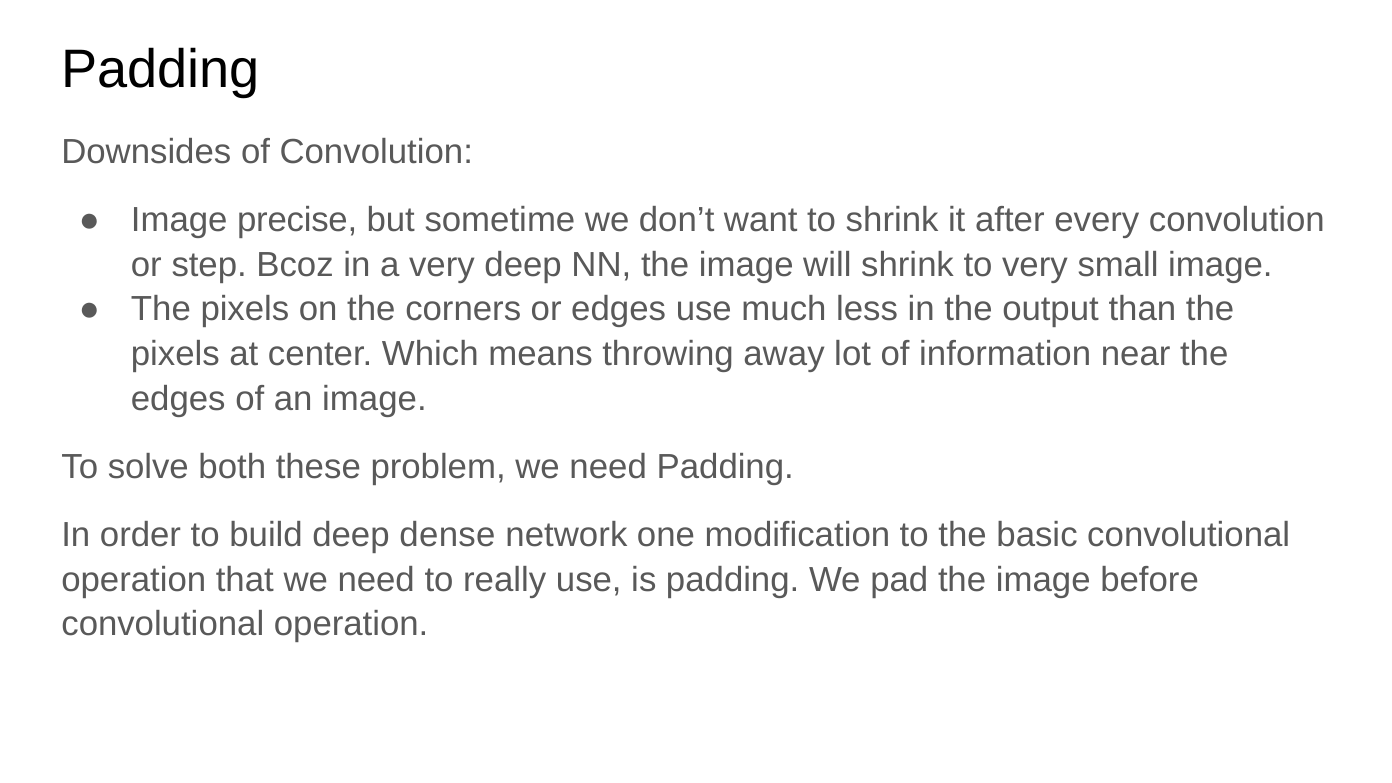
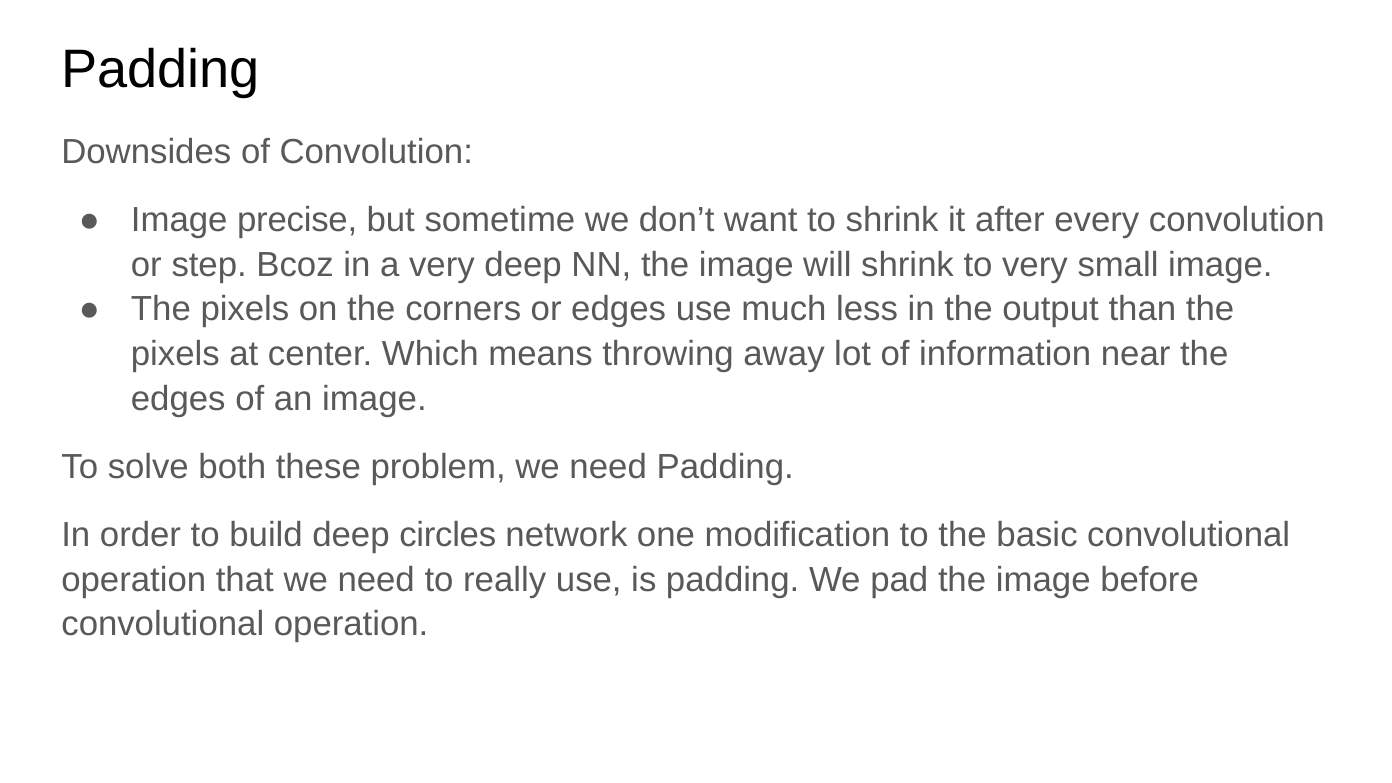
dense: dense -> circles (448, 535)
